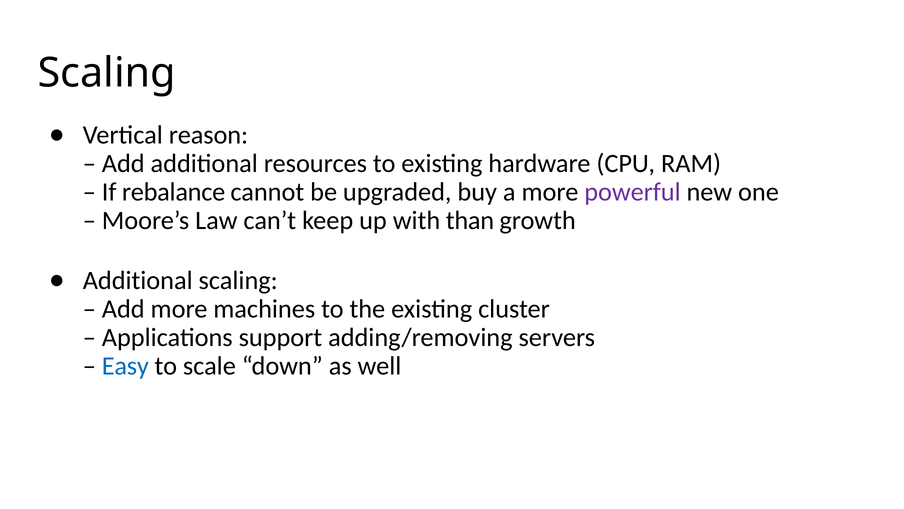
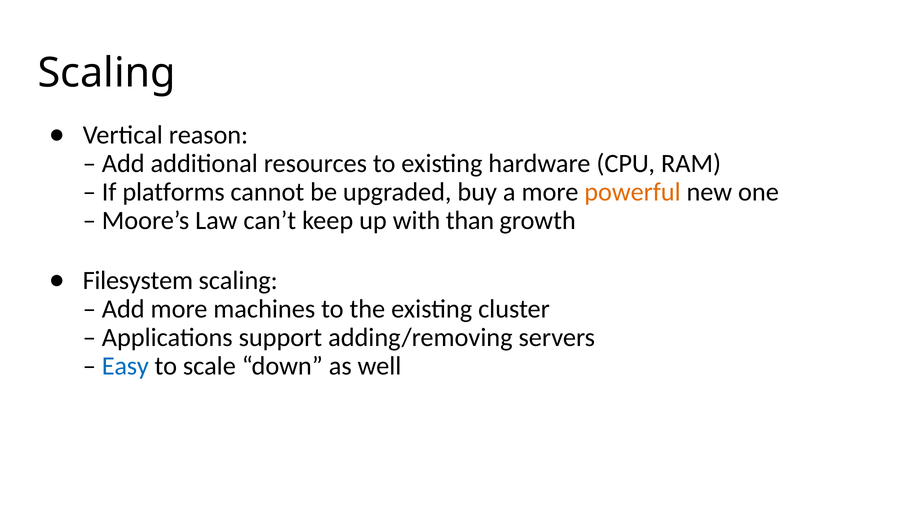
rebalance: rebalance -> platforms (174, 192)
powerful colour: purple -> orange (632, 192)
Additional: Additional -> Filesystem (138, 280)
